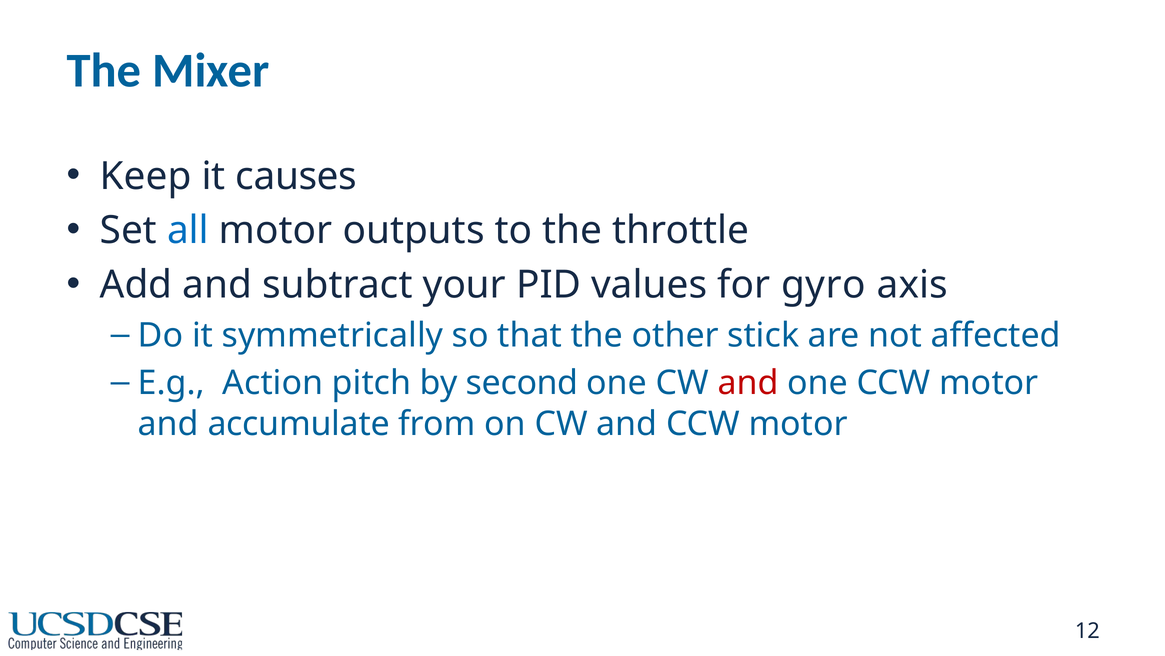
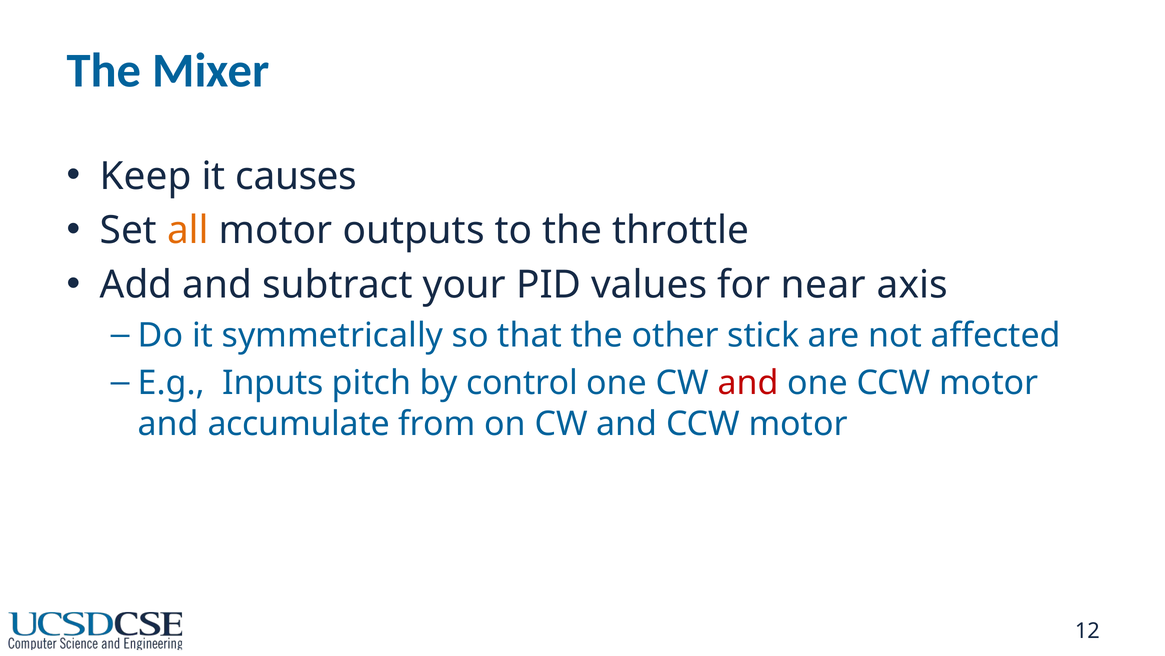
all colour: blue -> orange (188, 230)
gyro: gyro -> near (823, 285)
Action: Action -> Inputs (273, 383)
second: second -> control (522, 383)
